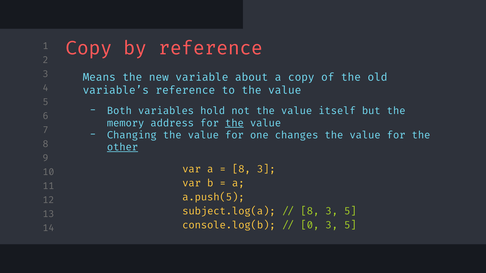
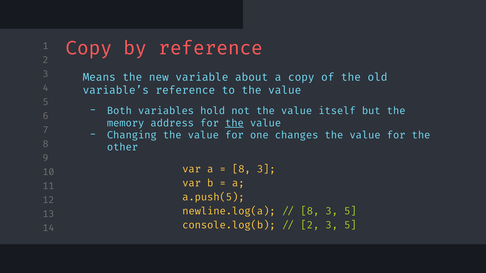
other underline: present -> none (123, 147)
subject.log(a: subject.log(a -> newline.log(a (229, 211)
0: 0 -> 2 (310, 225)
